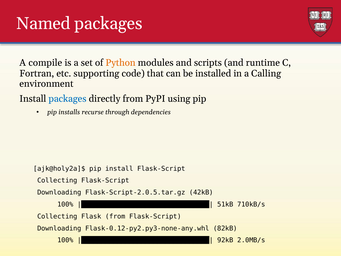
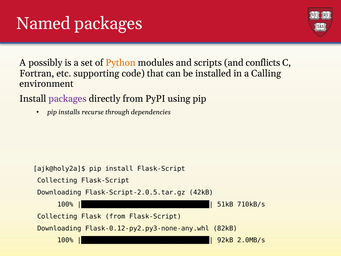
compile: compile -> possibly (45, 63)
runtime: runtime -> conflicts (263, 63)
packages colour: blue -> purple (67, 99)
